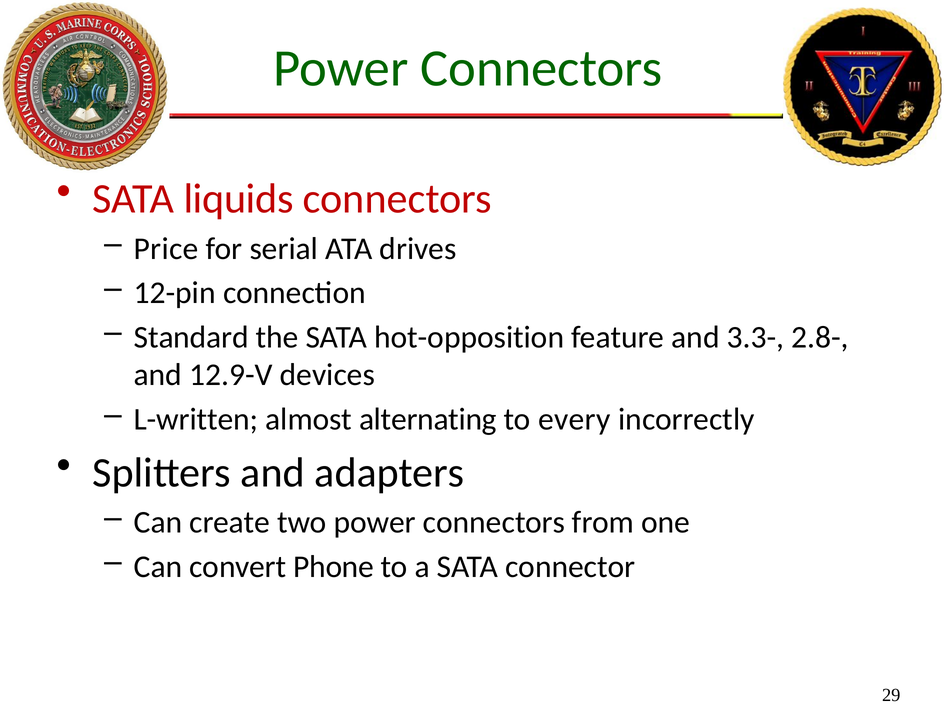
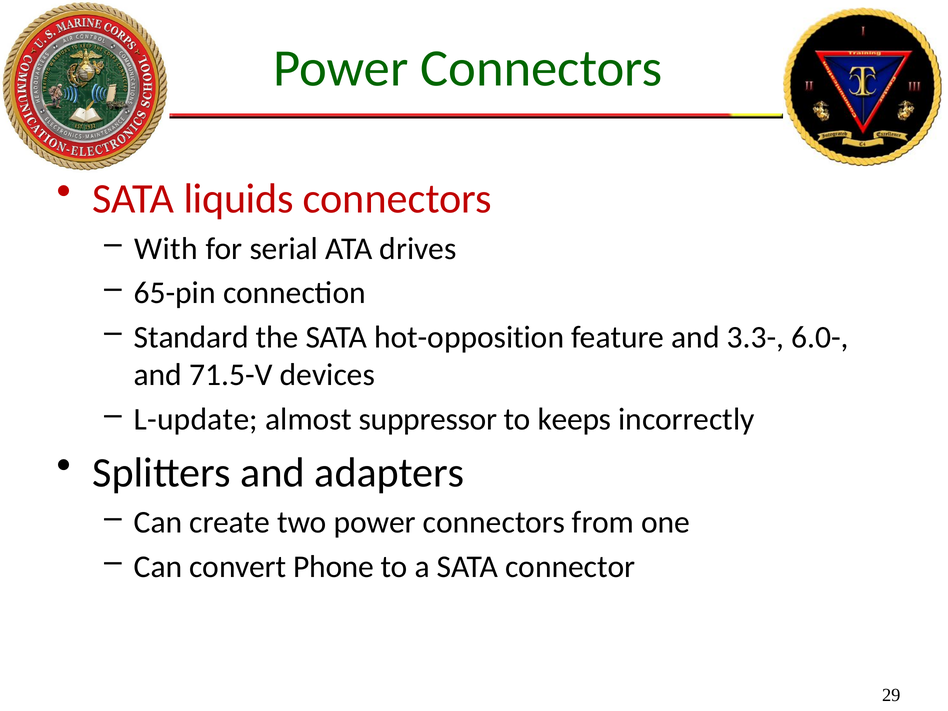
Price: Price -> With (166, 249)
12-pin: 12-pin -> 65-pin (175, 293)
2.8-: 2.8- -> 6.0- (820, 337)
12.9-V: 12.9-V -> 71.5-V (231, 375)
L-written: L-written -> L-update (196, 419)
alternating: alternating -> suppressor (428, 419)
every: every -> keeps (574, 419)
